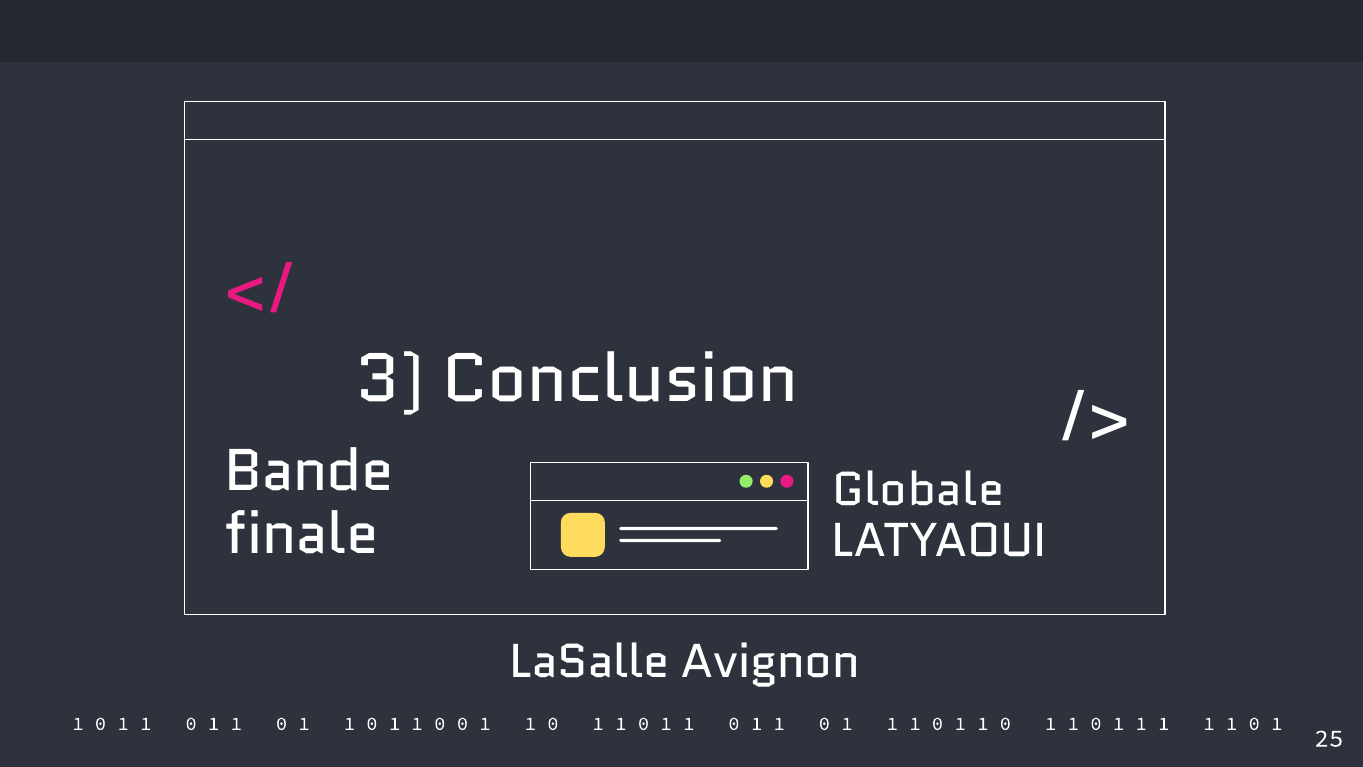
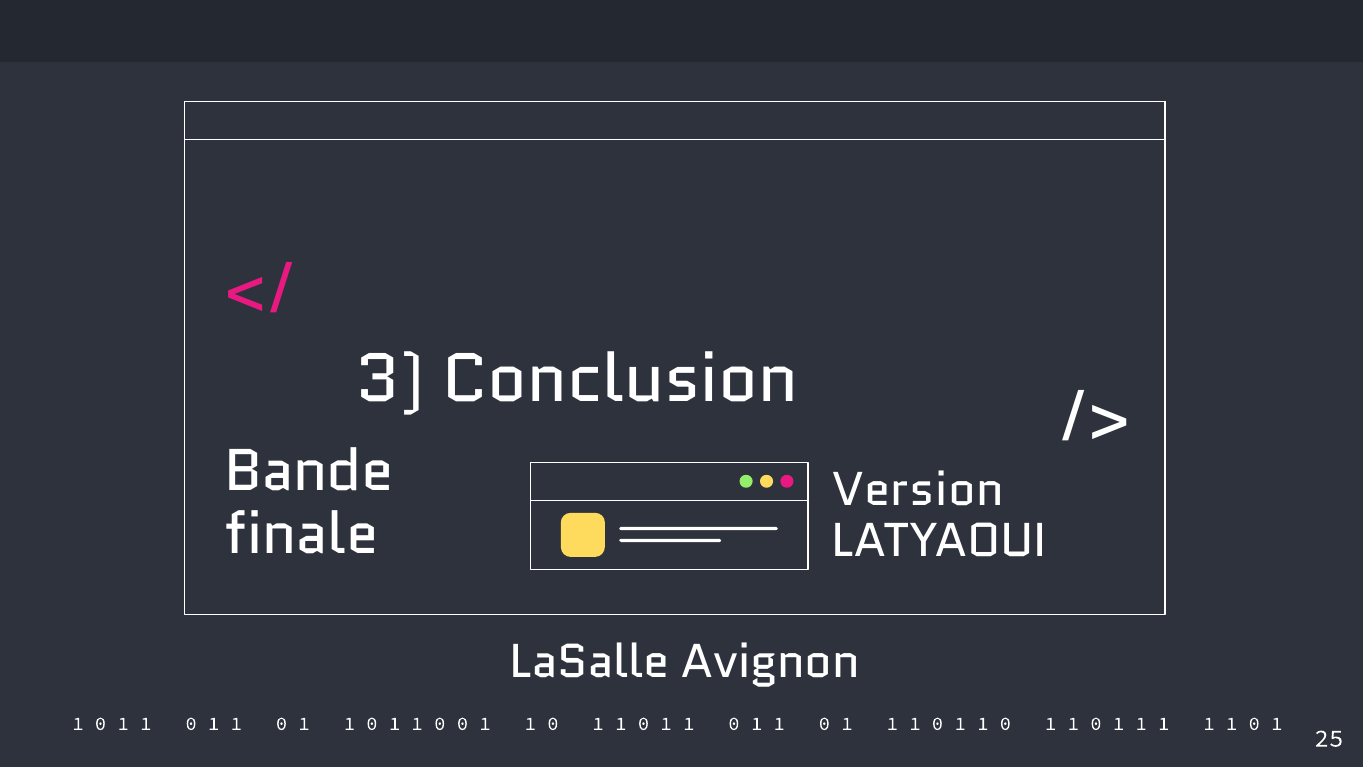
Globale: Globale -> Version (918, 489)
